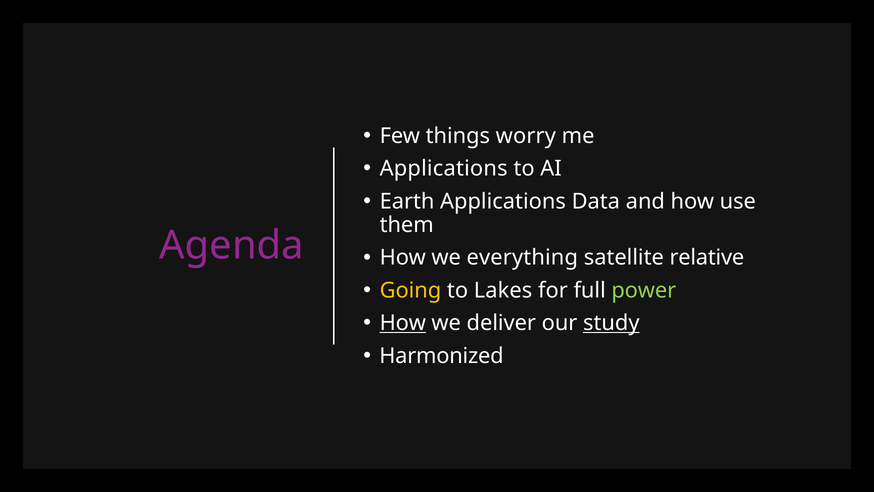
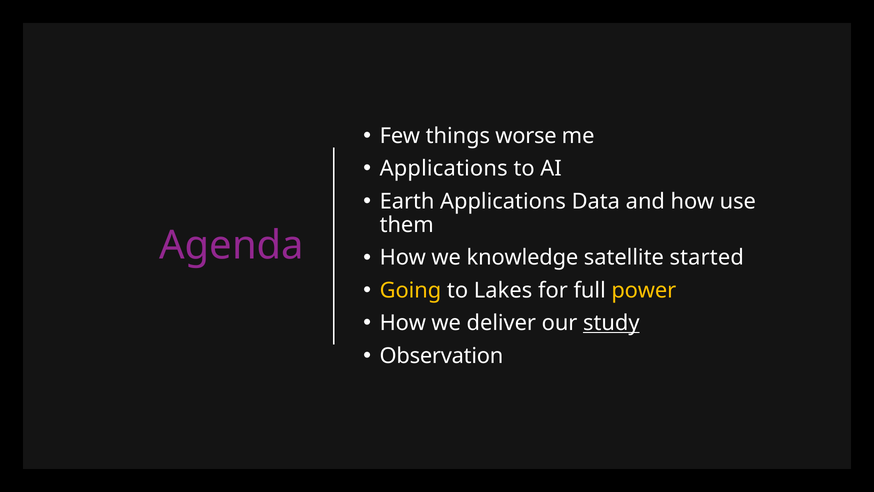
worry: worry -> worse (526, 136)
everything: everything -> knowledge (522, 257)
relative: relative -> started (707, 257)
power colour: light green -> yellow (644, 290)
How underline: present -> none (403, 323)
Harmonized: Harmonized -> Observation (441, 356)
